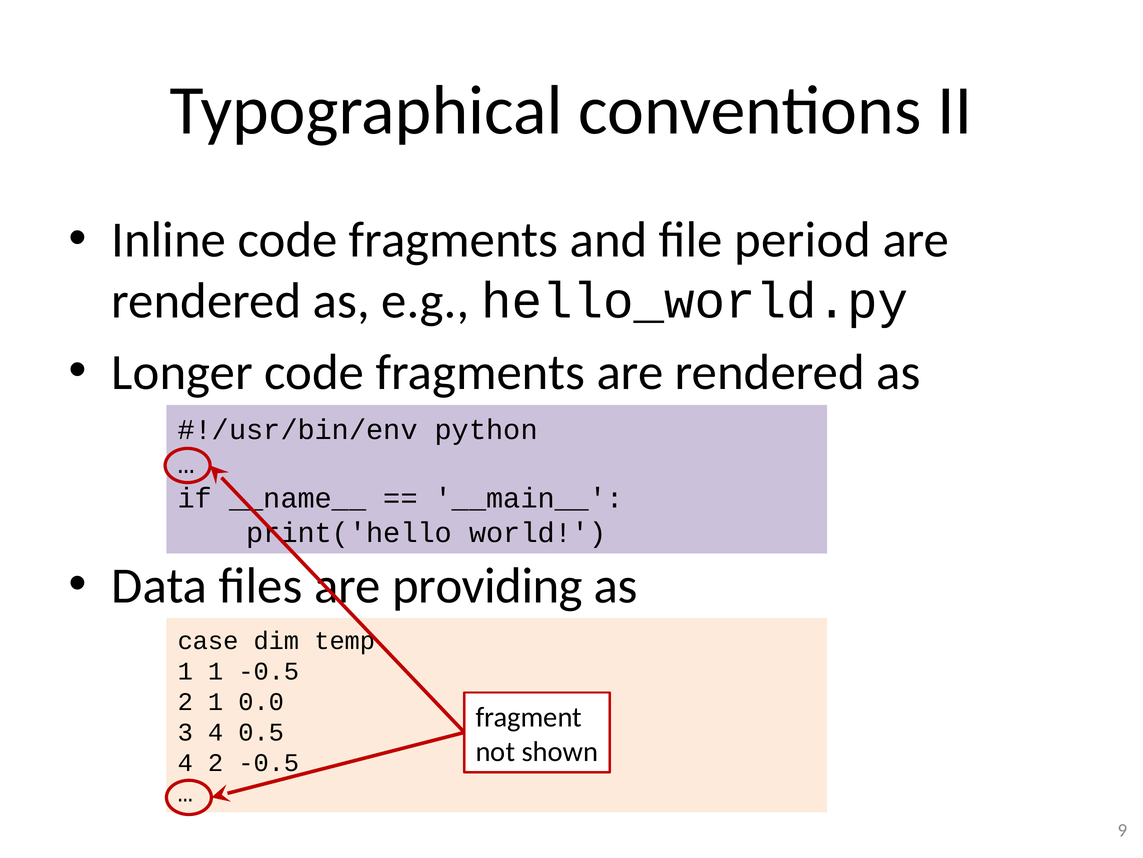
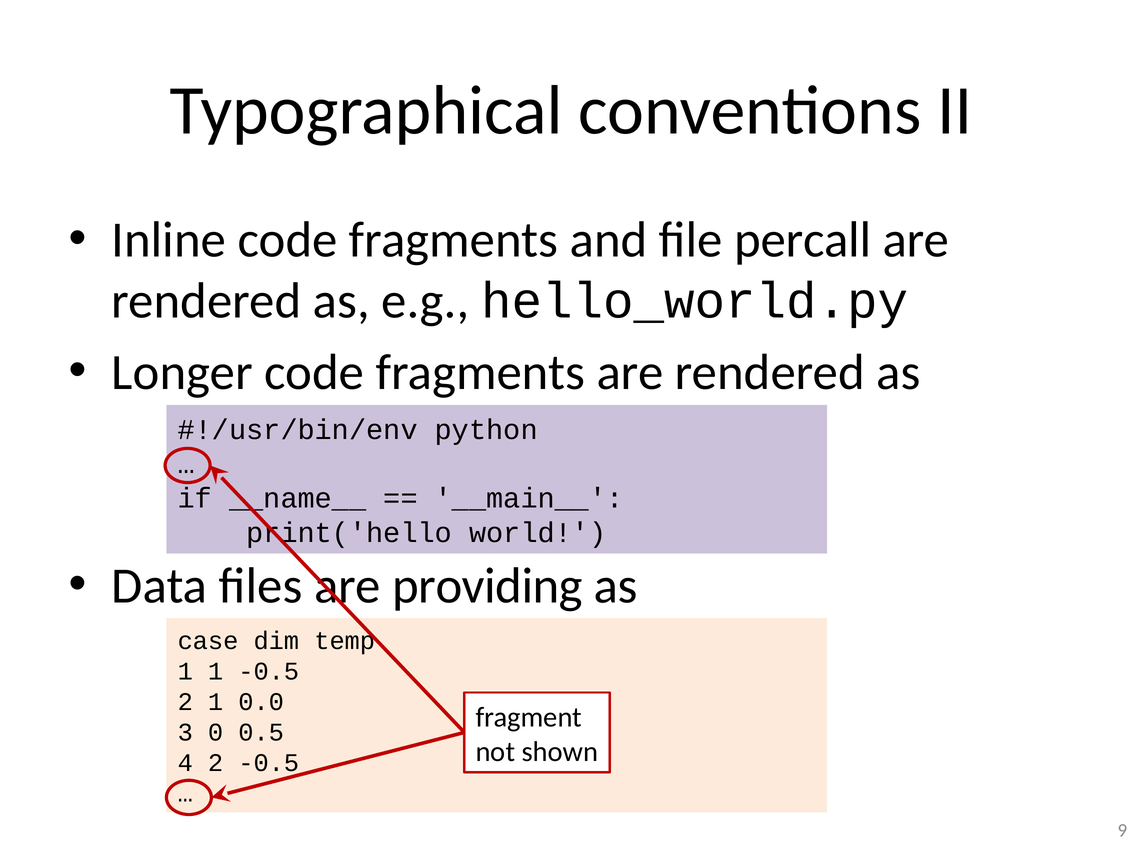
period: period -> percall (803, 240)
3 4: 4 -> 0 (216, 732)
